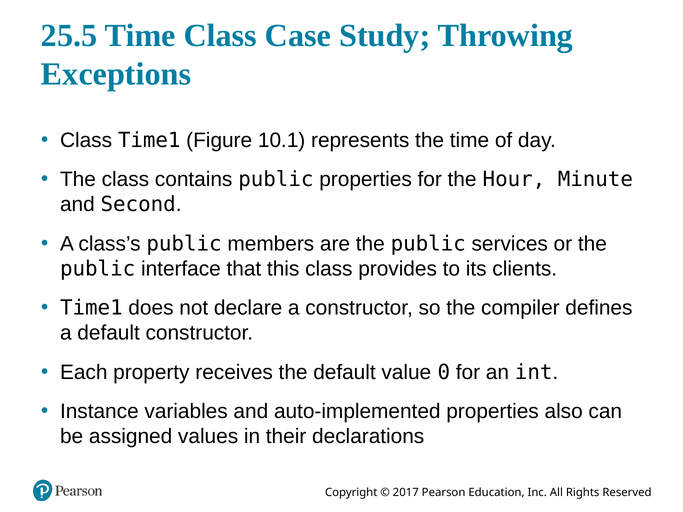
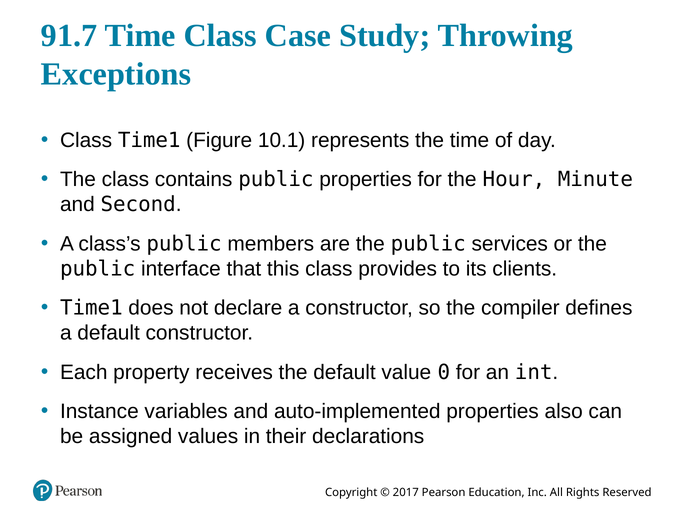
25.5: 25.5 -> 91.7 (69, 35)
